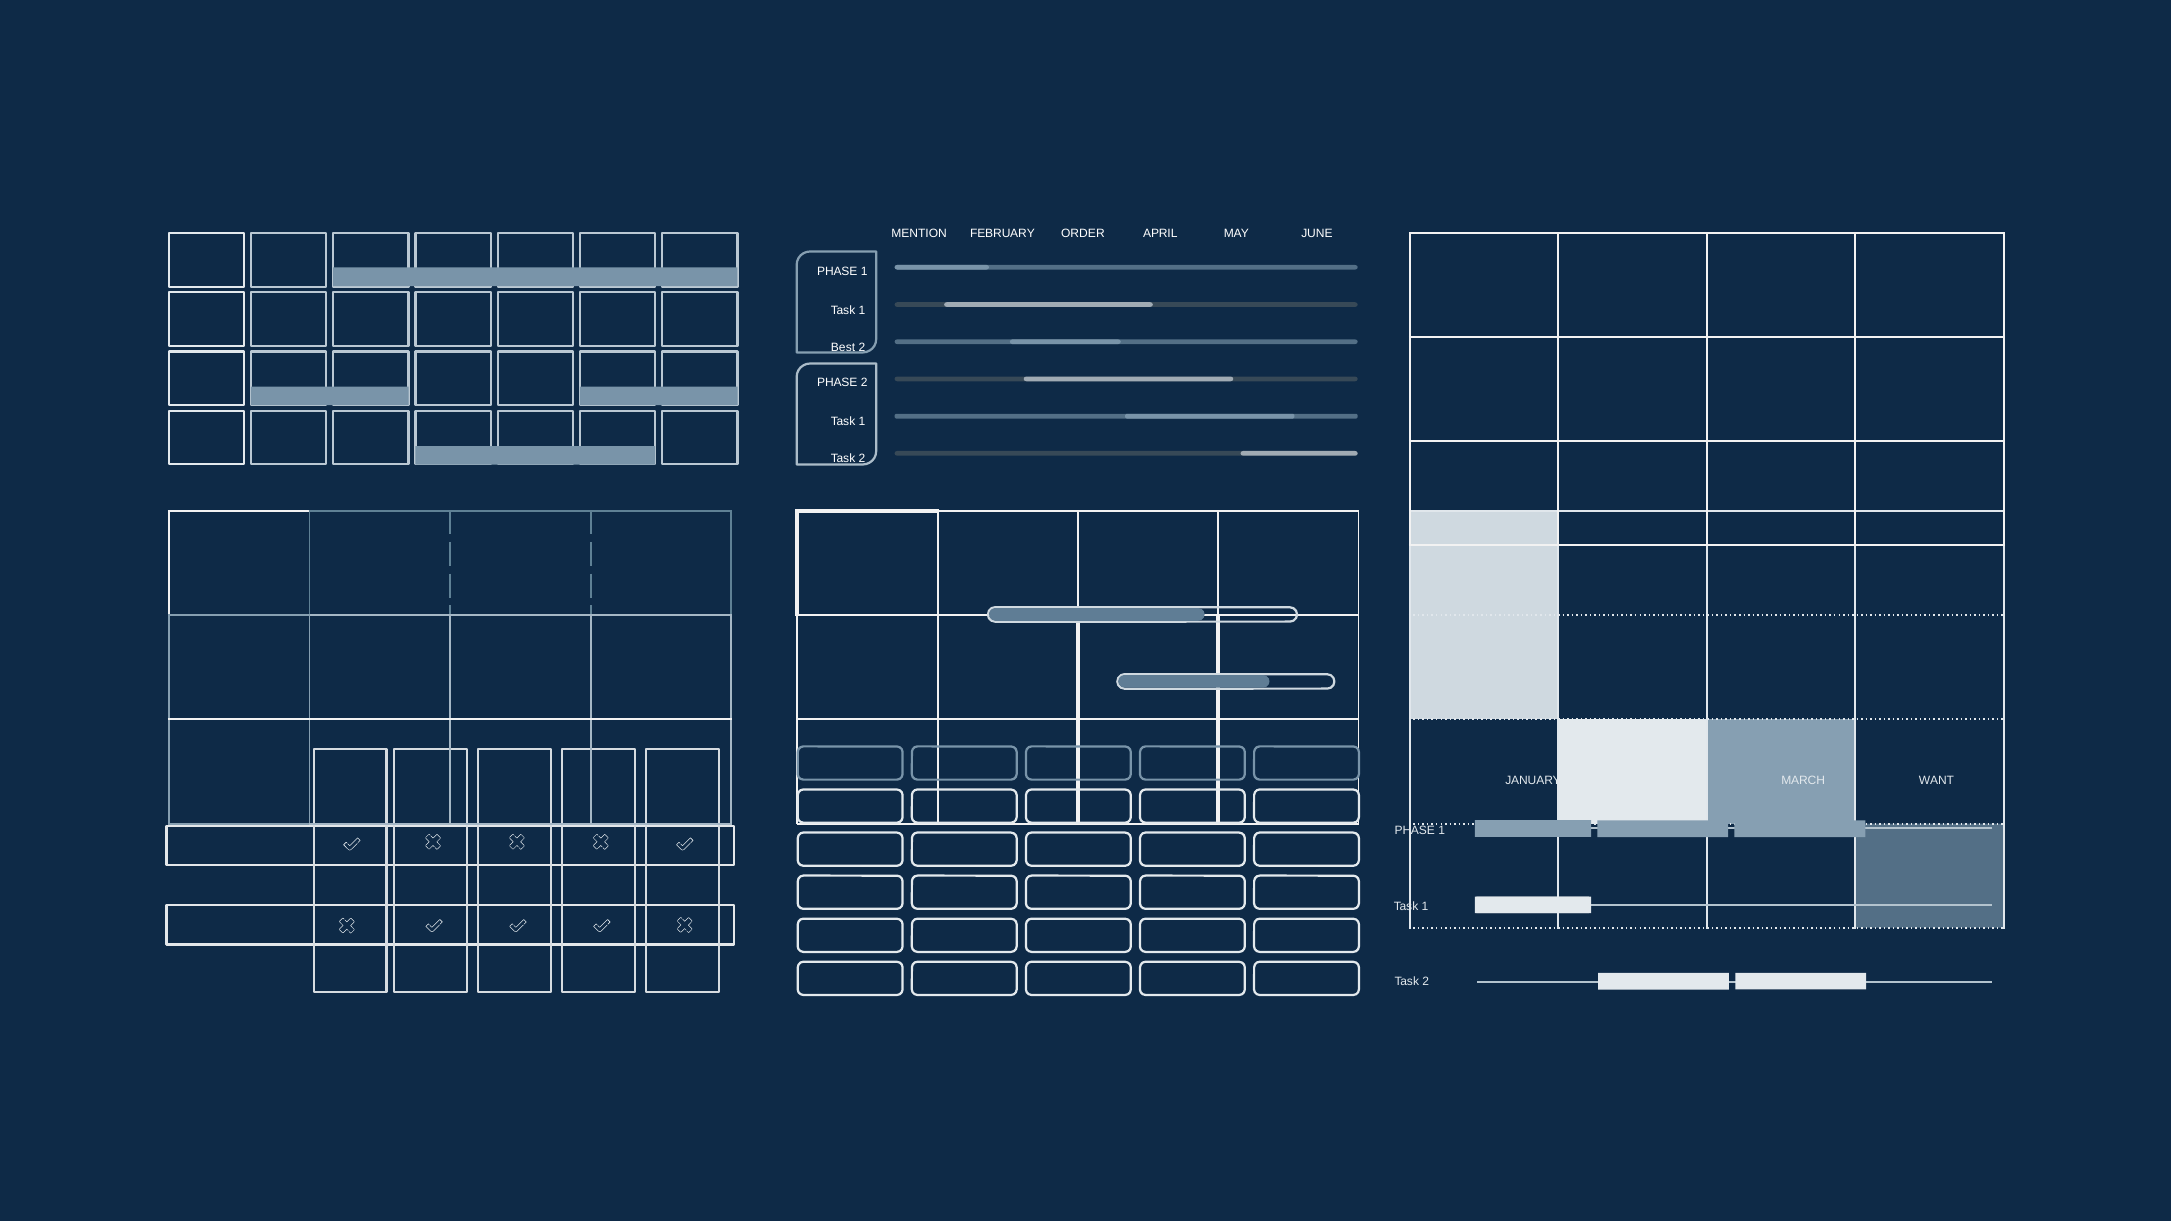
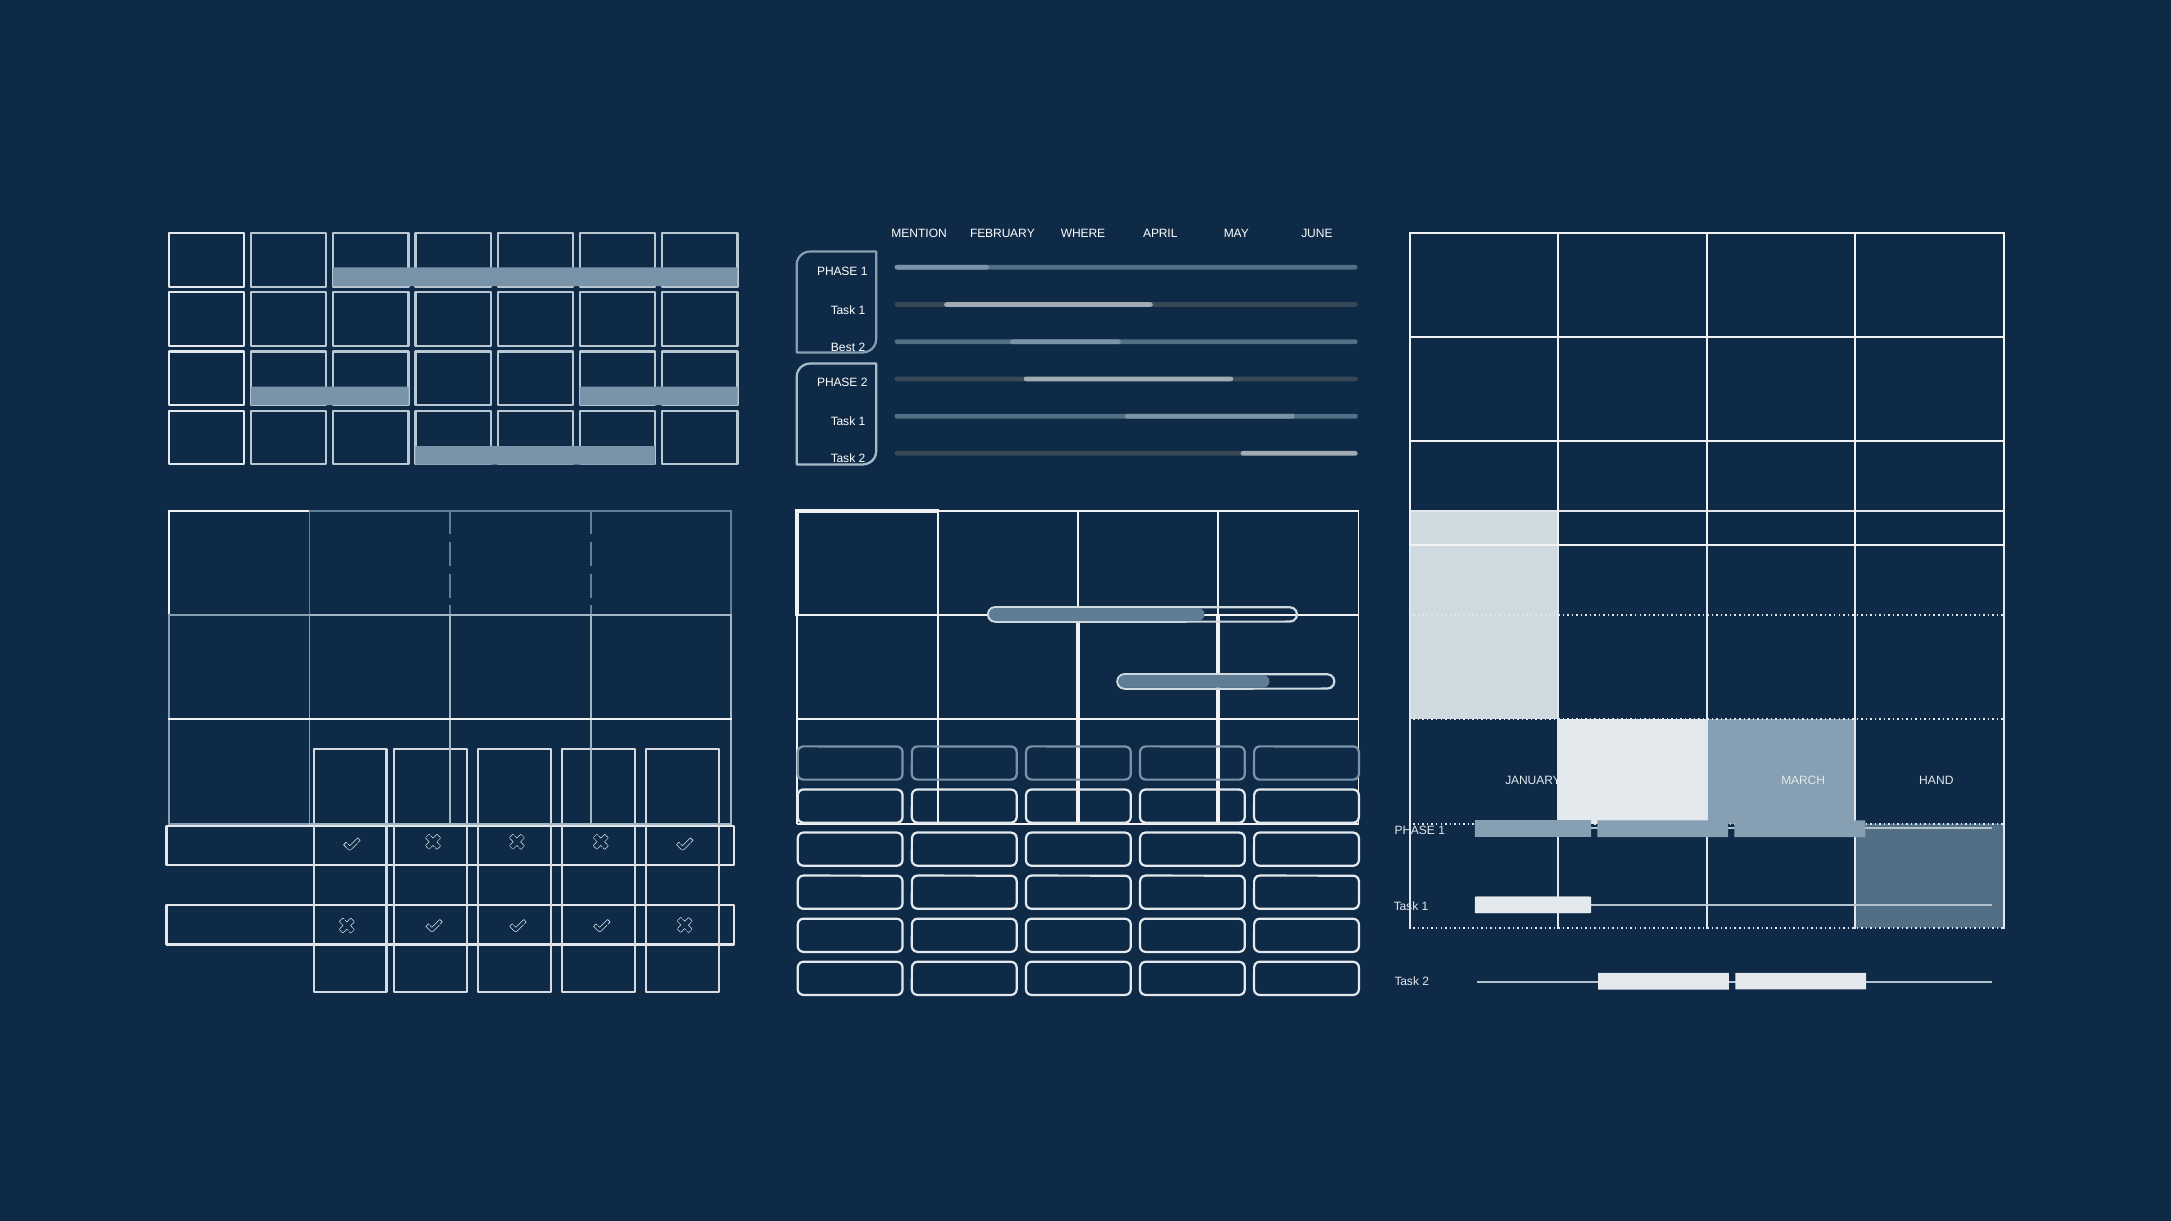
ORDER: ORDER -> WHERE (1083, 234)
WANT: WANT -> HAND (1936, 781)
